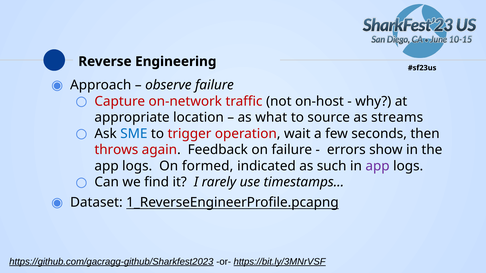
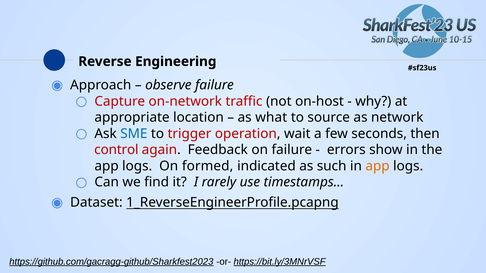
streams: streams -> network (397, 118)
throws: throws -> control (116, 150)
app colour: purple -> orange (378, 166)
